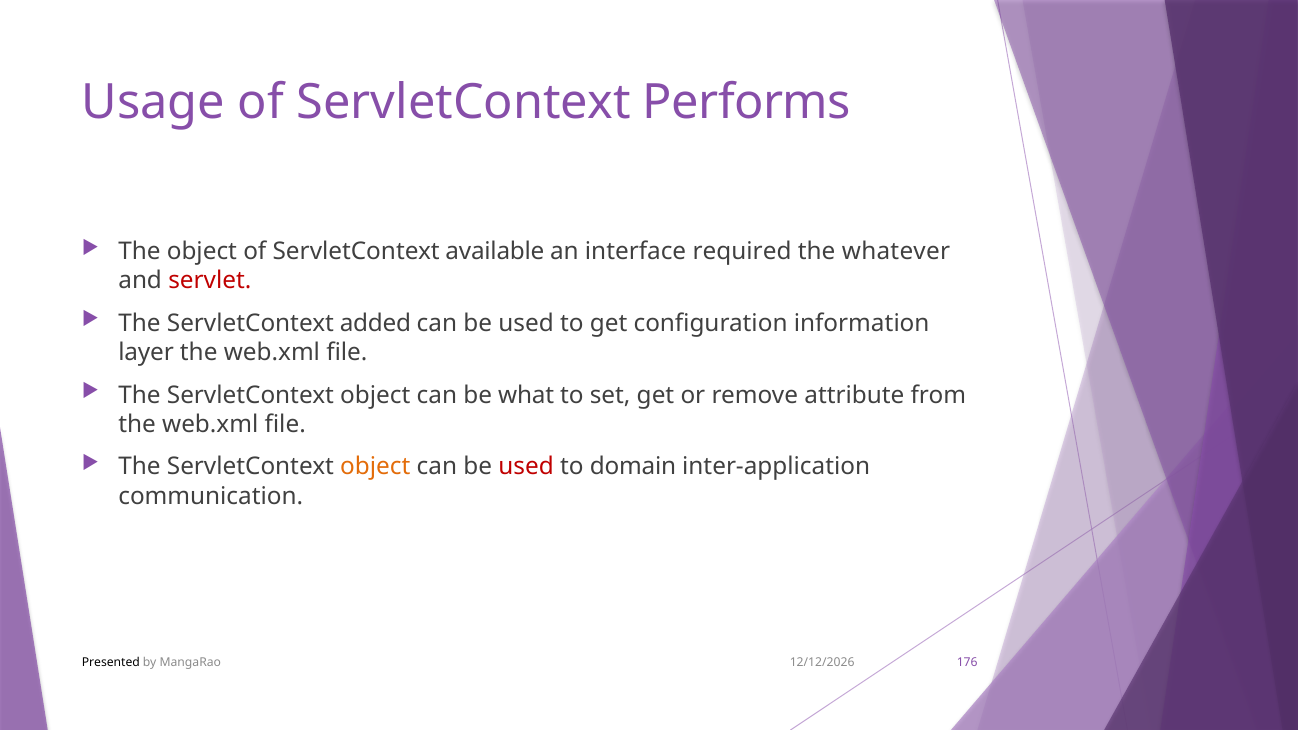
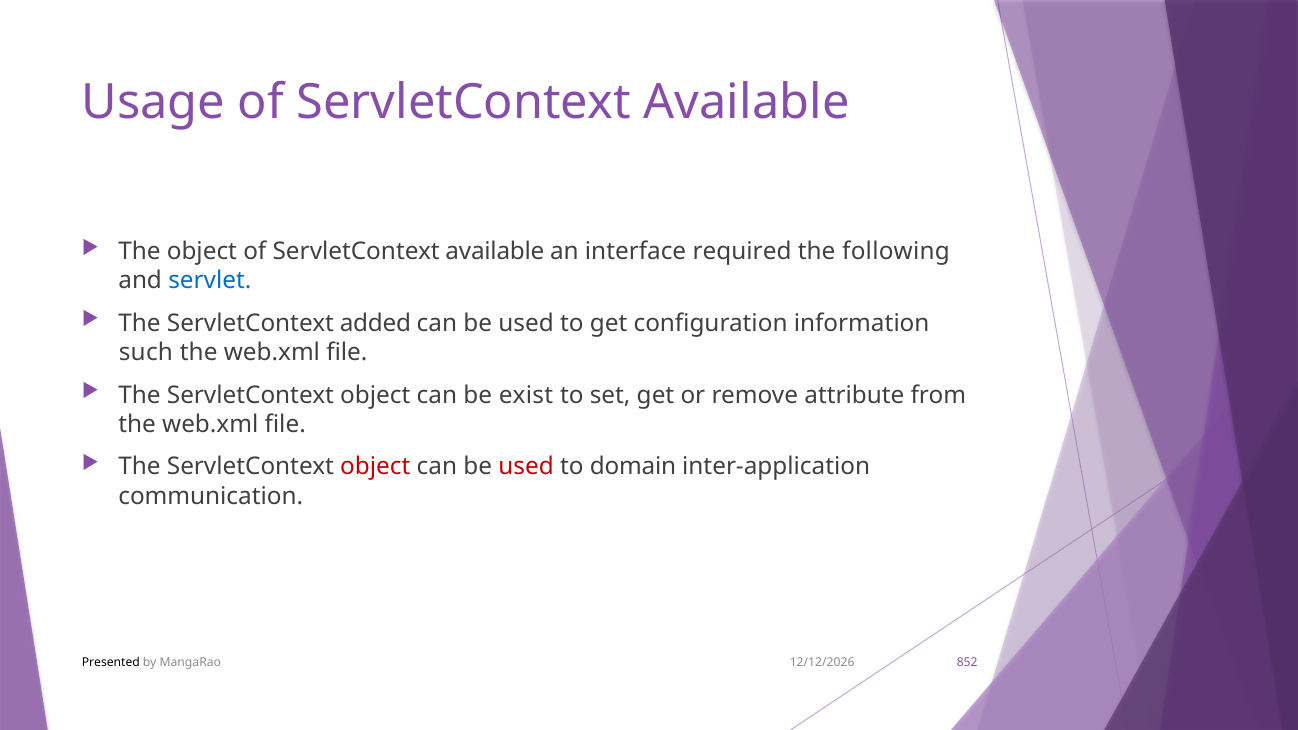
Usage of ServletContext Performs: Performs -> Available (747, 102)
whatever: whatever -> following (896, 251)
servlet colour: red -> blue (210, 280)
layer: layer -> such (146, 352)
what: what -> exist (526, 395)
object colour: orange -> red (375, 467)
176: 176 -> 852 (967, 662)
